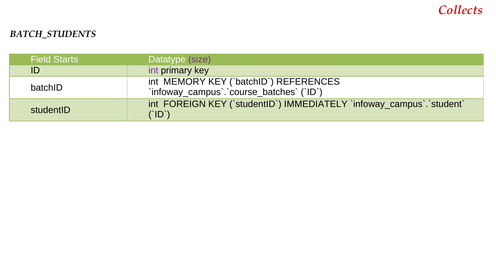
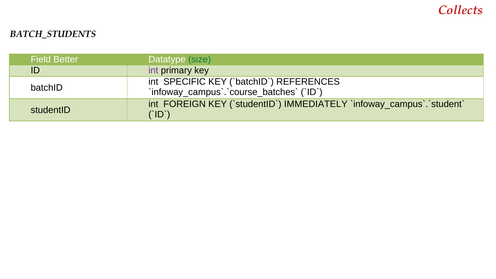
Starts: Starts -> Better (66, 59)
size colour: purple -> green (200, 59)
MEMORY: MEMORY -> SPECIFIC (185, 82)
